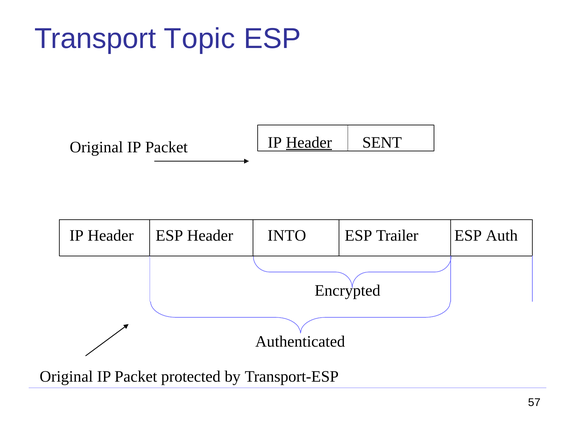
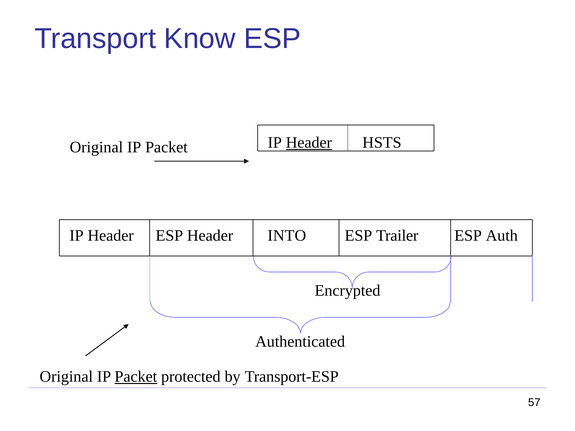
Topic: Topic -> Know (200, 39)
SENT: SENT -> HSTS (382, 143)
Packet underline: none -> present (136, 377)
